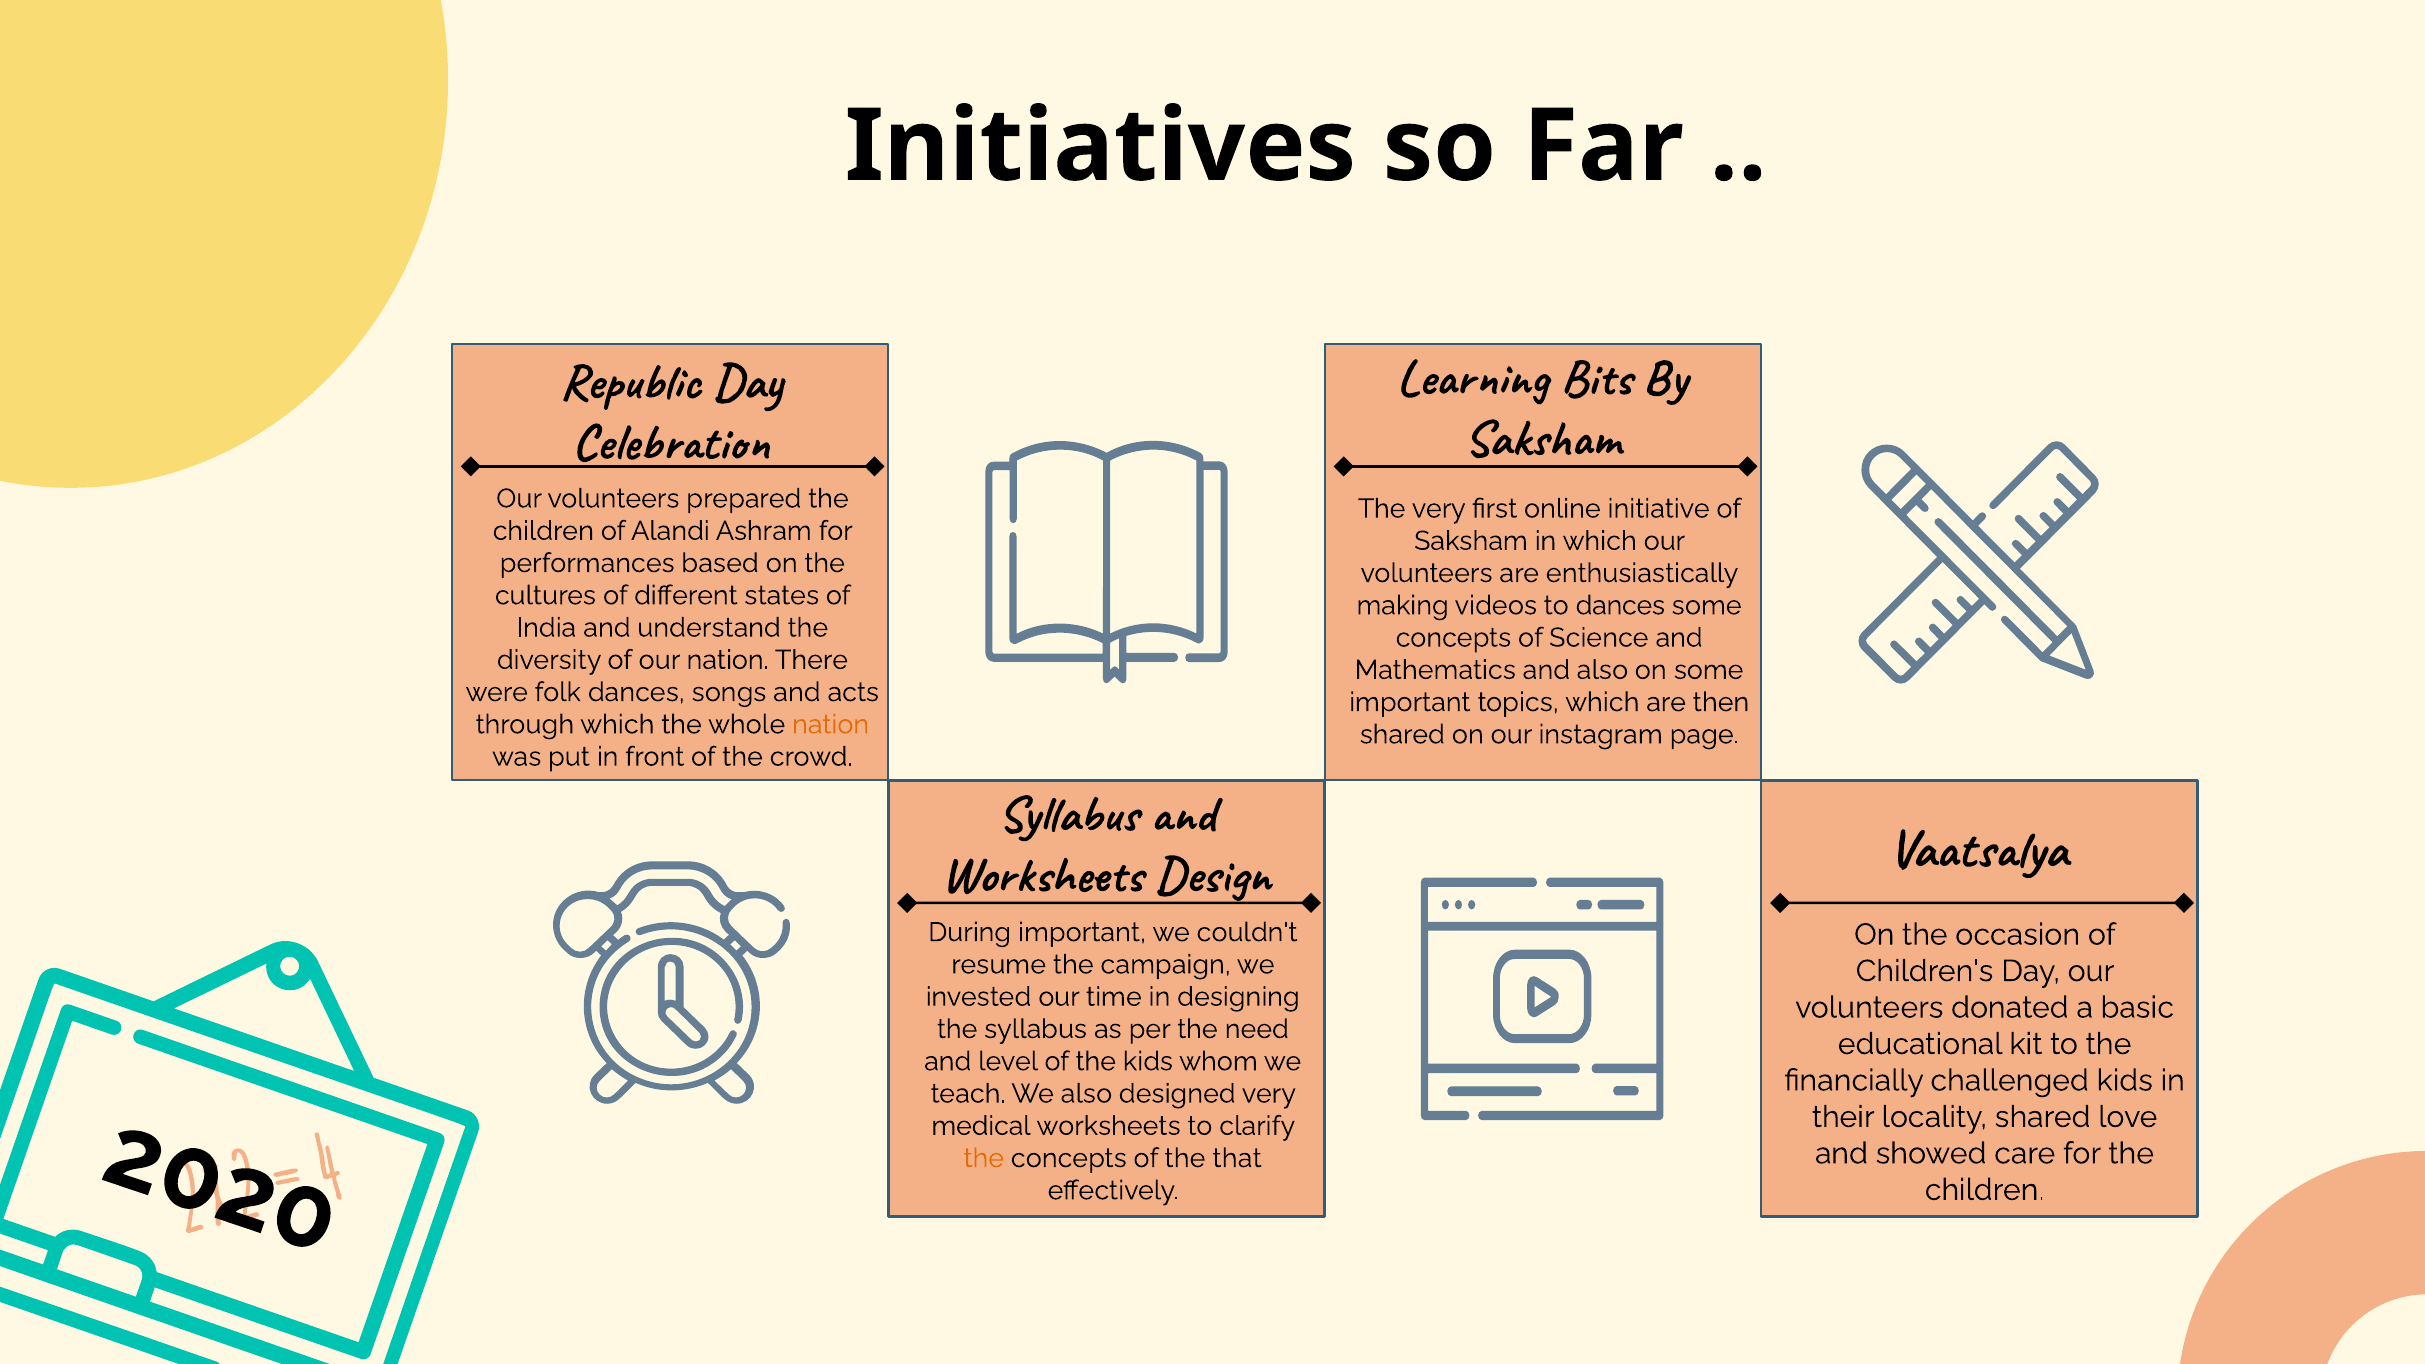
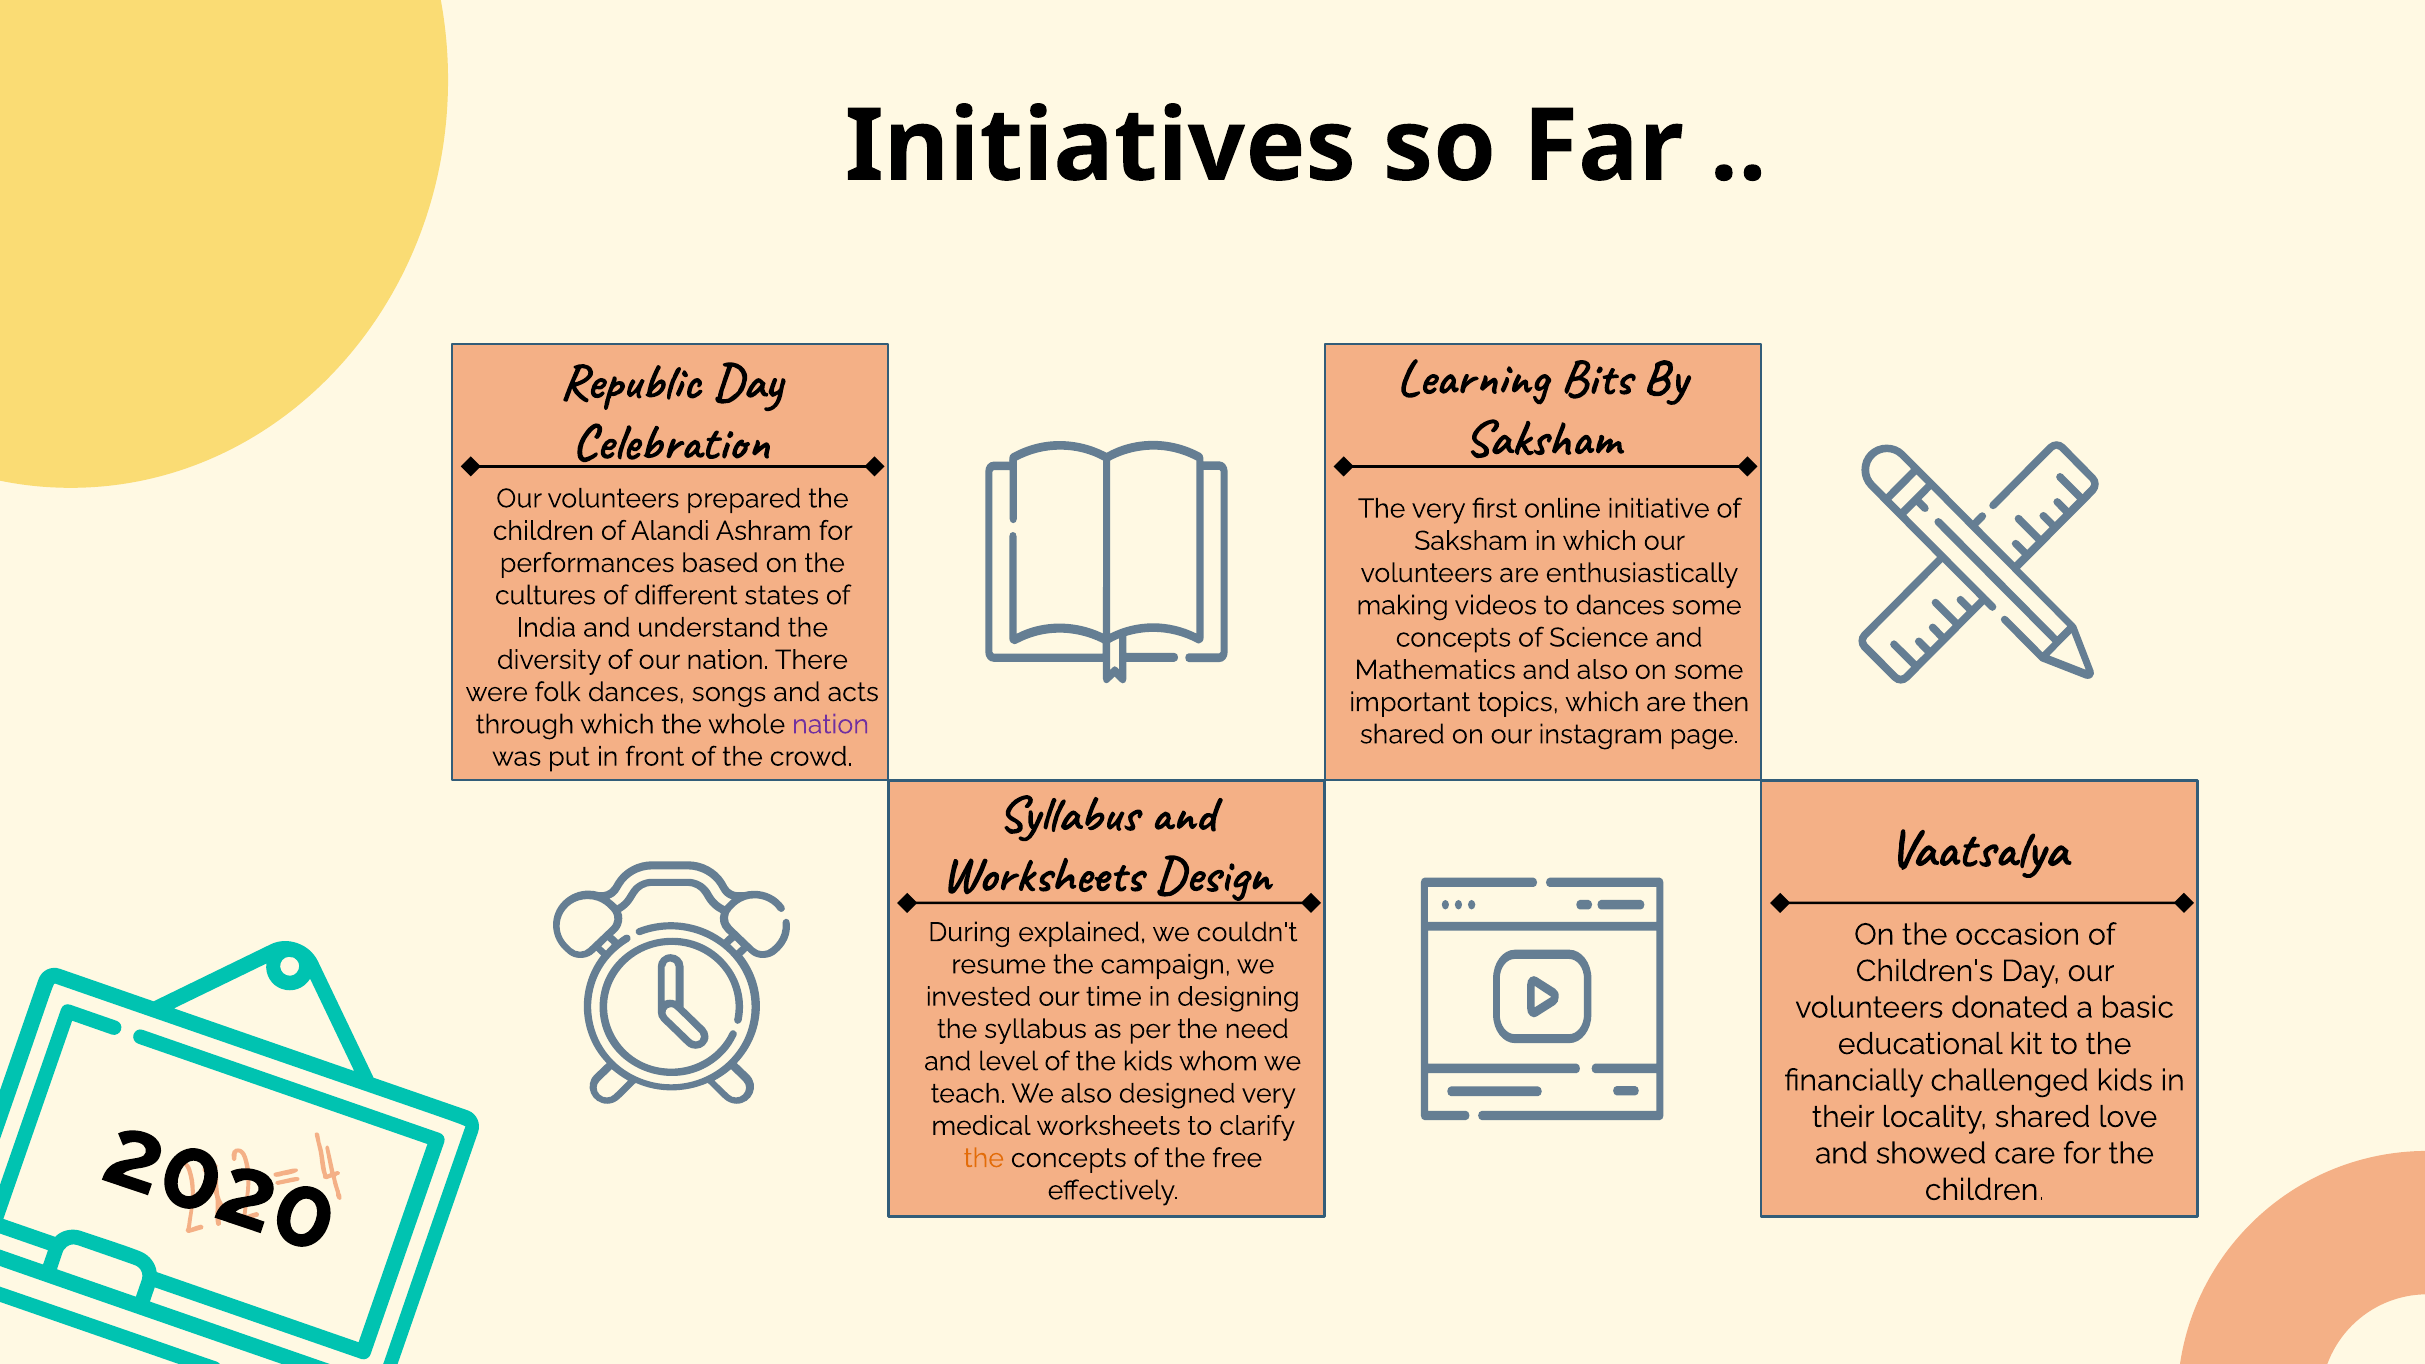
nation colour: orange -> purple (831, 725)
During important: important -> explained (1082, 932)
that: that -> free (1237, 1158)
